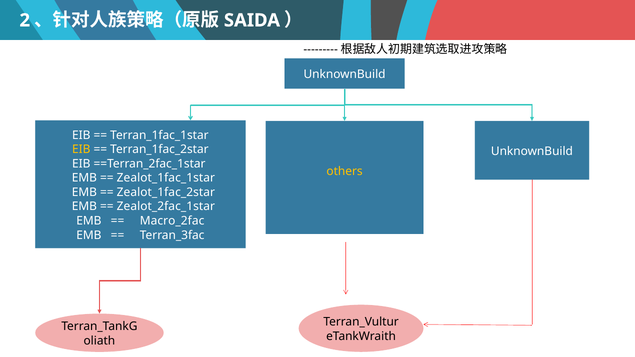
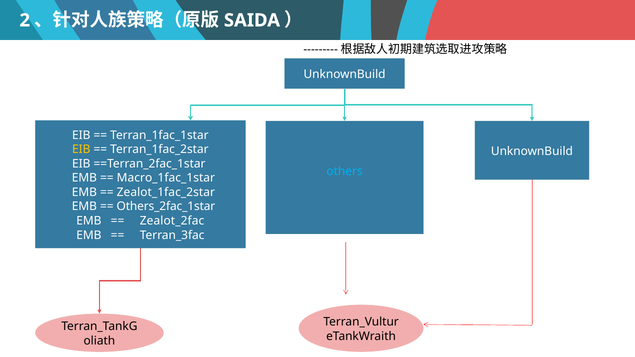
others colour: yellow -> light blue (345, 171)
Zealot_1fac_1star: Zealot_1fac_1star -> Macro_1fac_1star (166, 178)
Zealot_2fac_1star: Zealot_2fac_1star -> Others_2fac_1star (166, 207)
Macro_2fac: Macro_2fac -> Zealot_2fac (172, 221)
